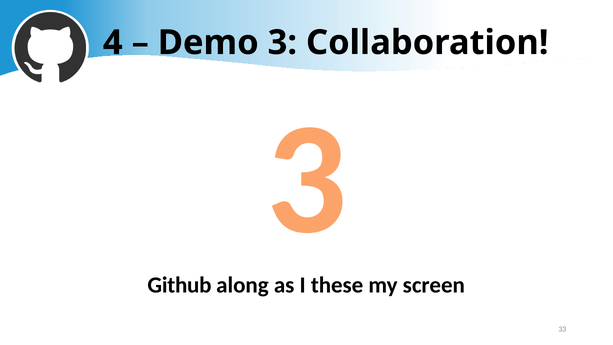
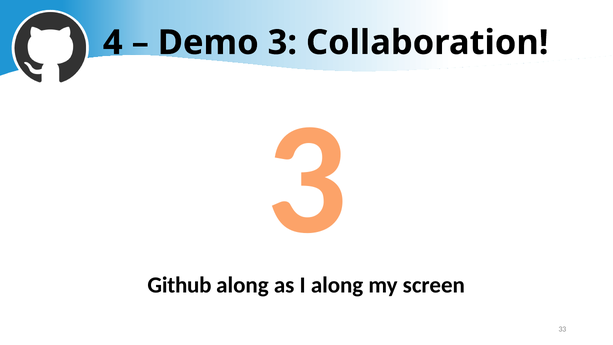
I these: these -> along (337, 285)
